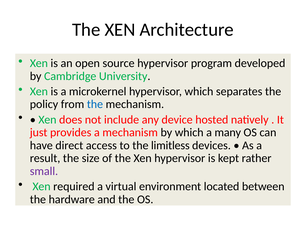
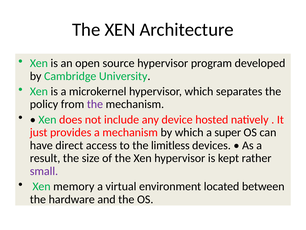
the colour: blue -> purple (95, 104)
many: many -> super (228, 132)
required: required -> memory (74, 186)
